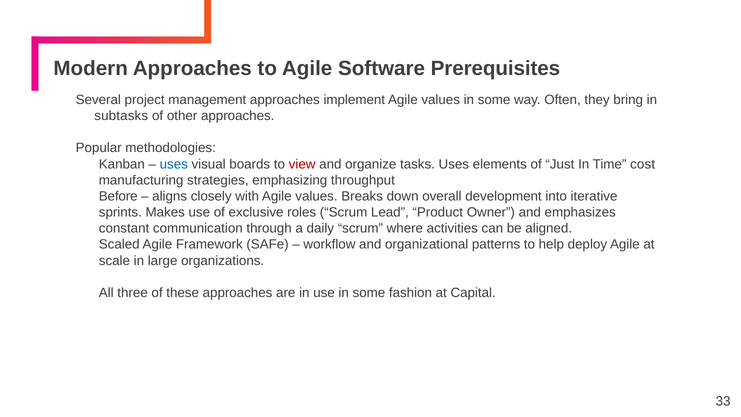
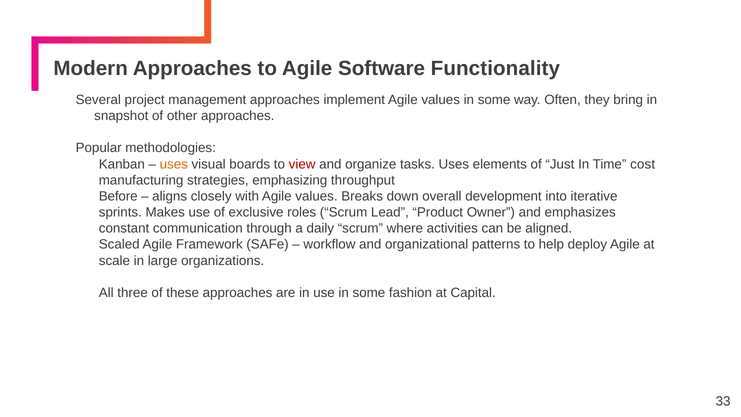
Prerequisites: Prerequisites -> Functionality (495, 68)
subtasks: subtasks -> snapshot (121, 116)
uses colour: blue -> orange (174, 164)
